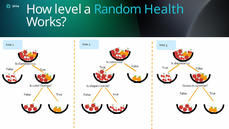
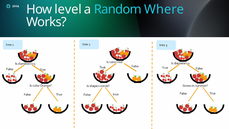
Health: Health -> Where (164, 9)
